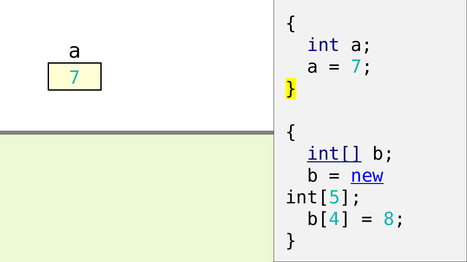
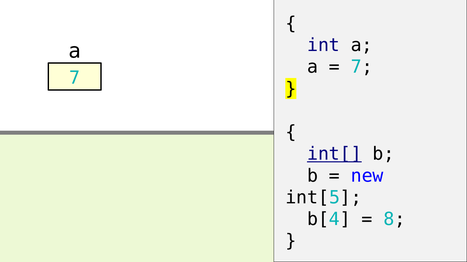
new underline: present -> none (367, 176)
